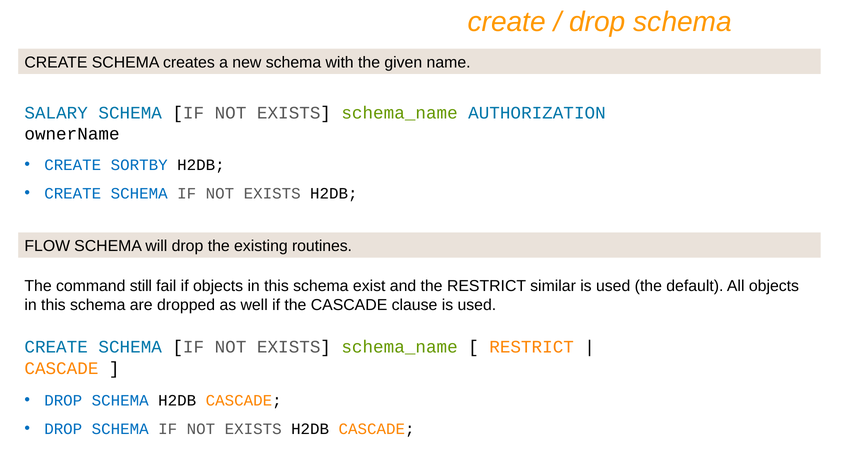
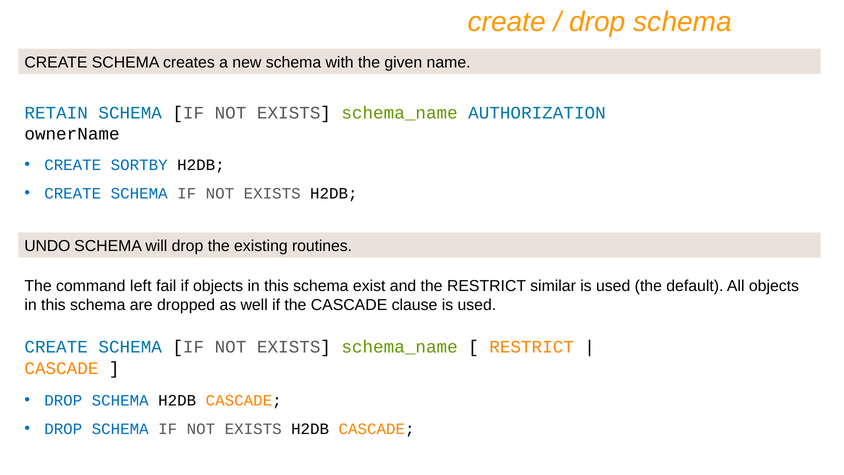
SALARY: SALARY -> RETAIN (56, 113)
FLOW: FLOW -> UNDO (47, 246)
still: still -> left (141, 286)
